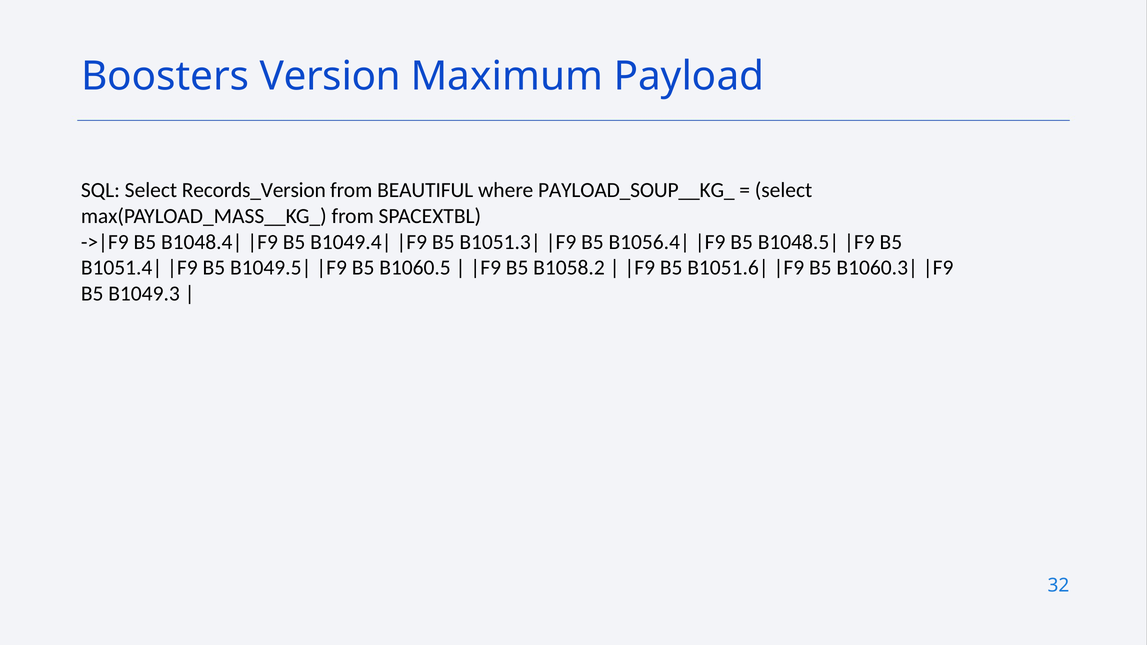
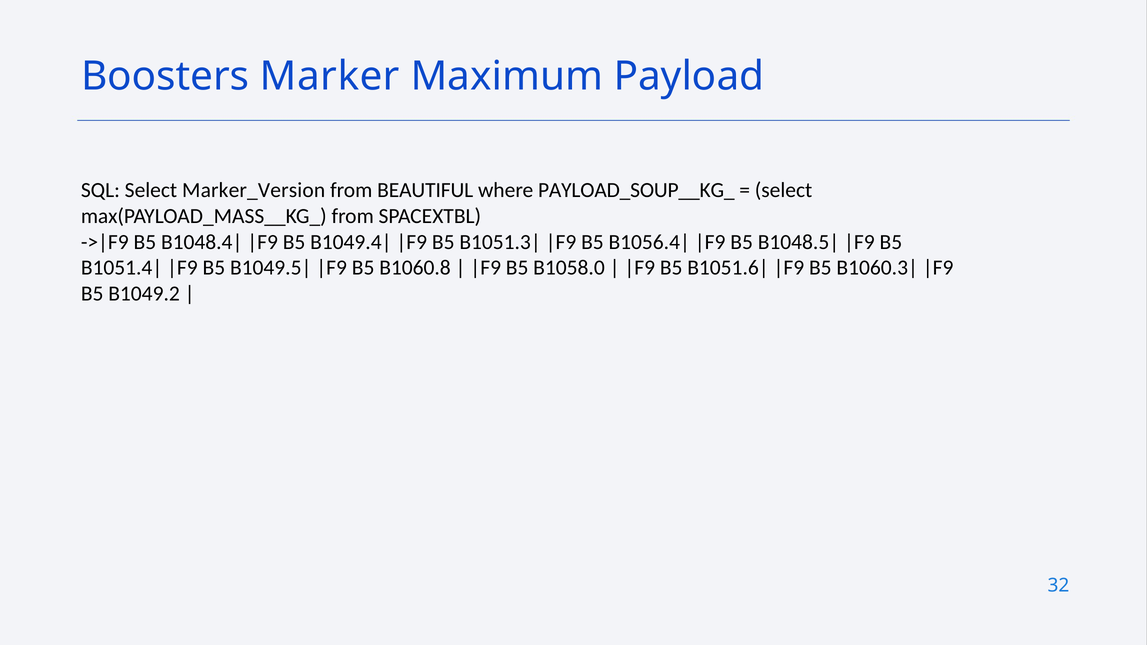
Version: Version -> Marker (330, 77)
Records_Version: Records_Version -> Marker_Version (254, 190)
B1060.5: B1060.5 -> B1060.8 (415, 268)
B1058.2: B1058.2 -> B1058.0 (569, 268)
B1049.3: B1049.3 -> B1049.2 (144, 294)
